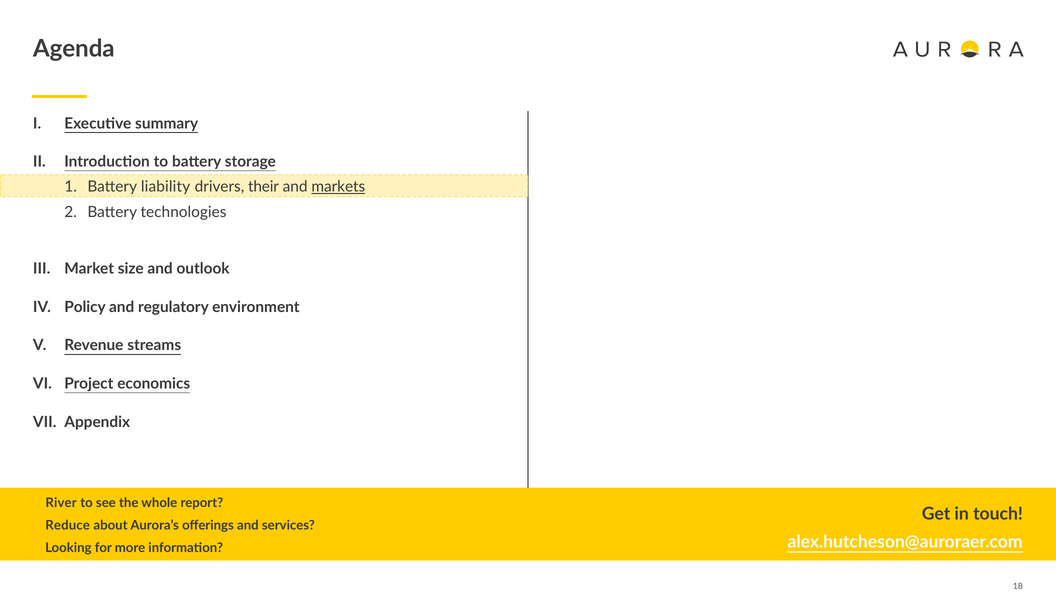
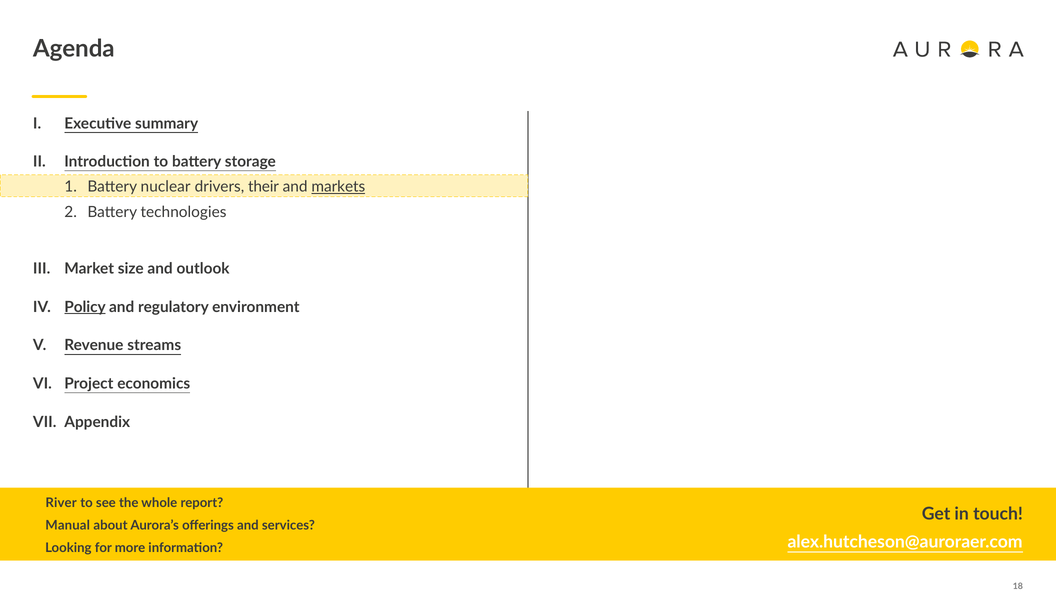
liability: liability -> nuclear (166, 187)
Policy underline: none -> present (85, 307)
Reduce: Reduce -> Manual (68, 525)
